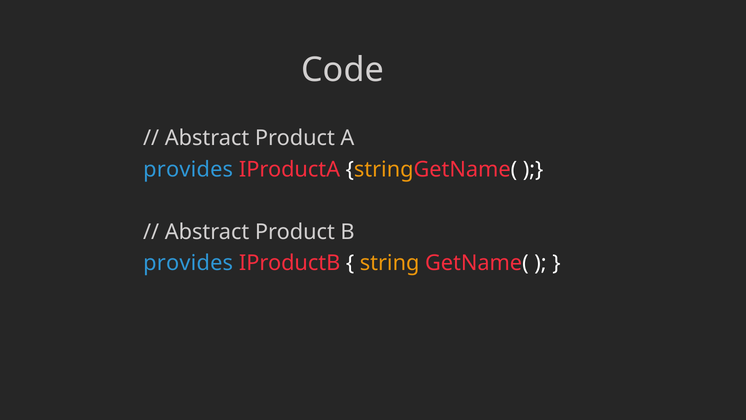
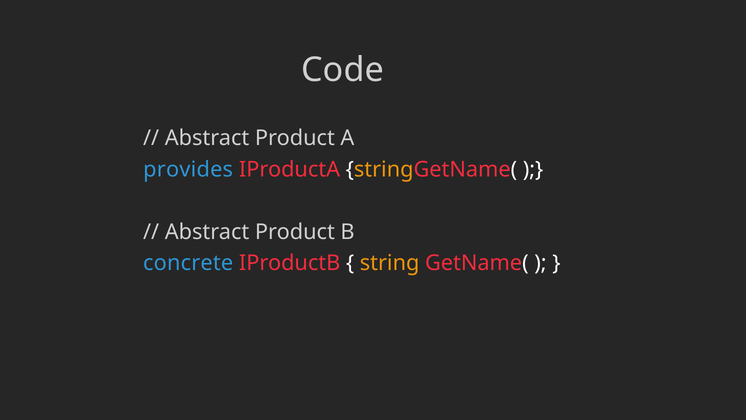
provides: provides -> concrete (188, 263)
